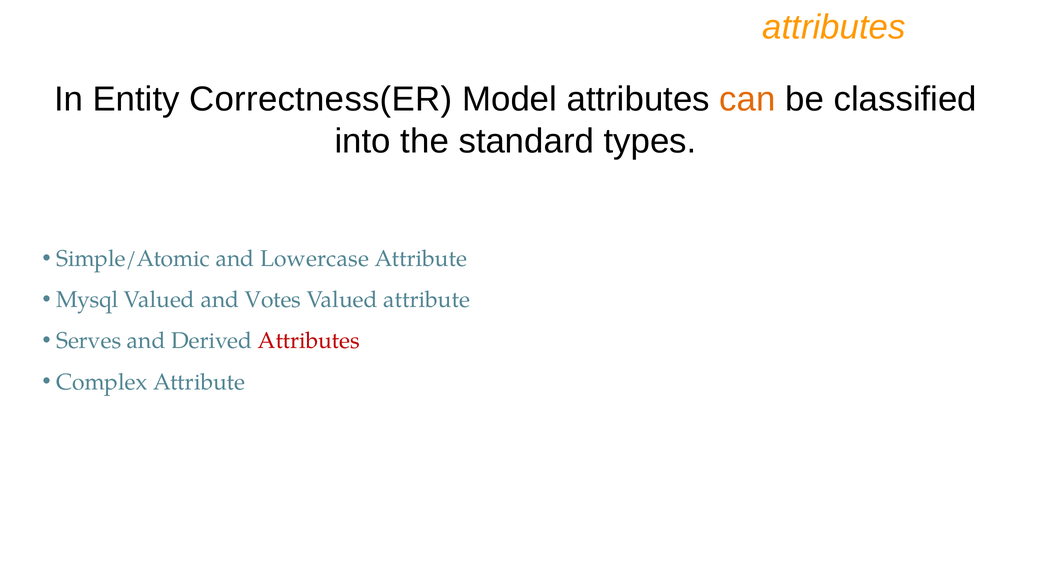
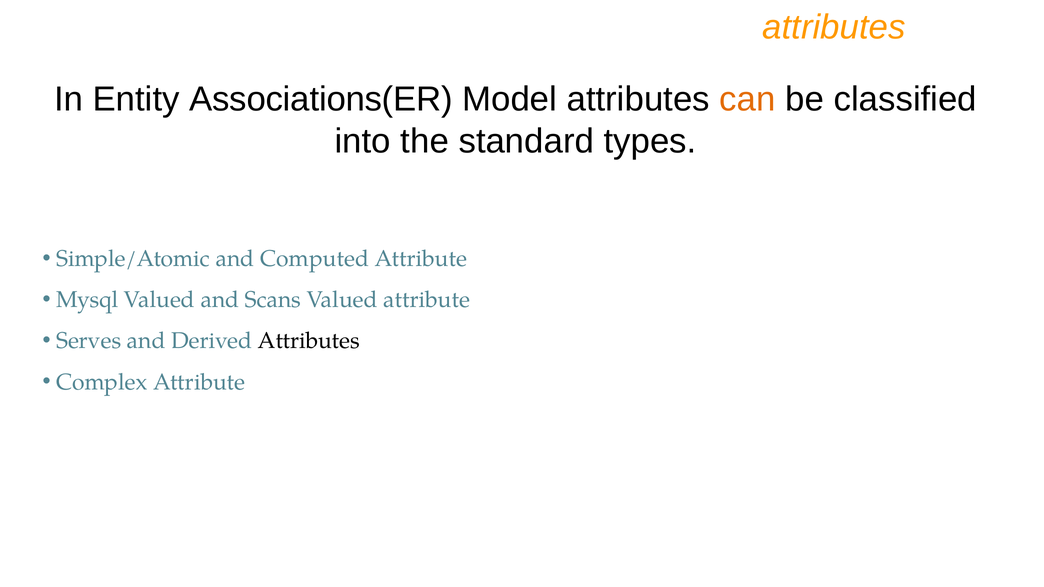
Correctness(ER: Correctness(ER -> Associations(ER (321, 99)
Lowercase: Lowercase -> Computed (315, 259)
Votes: Votes -> Scans (273, 300)
Attributes colour: red -> black (309, 341)
